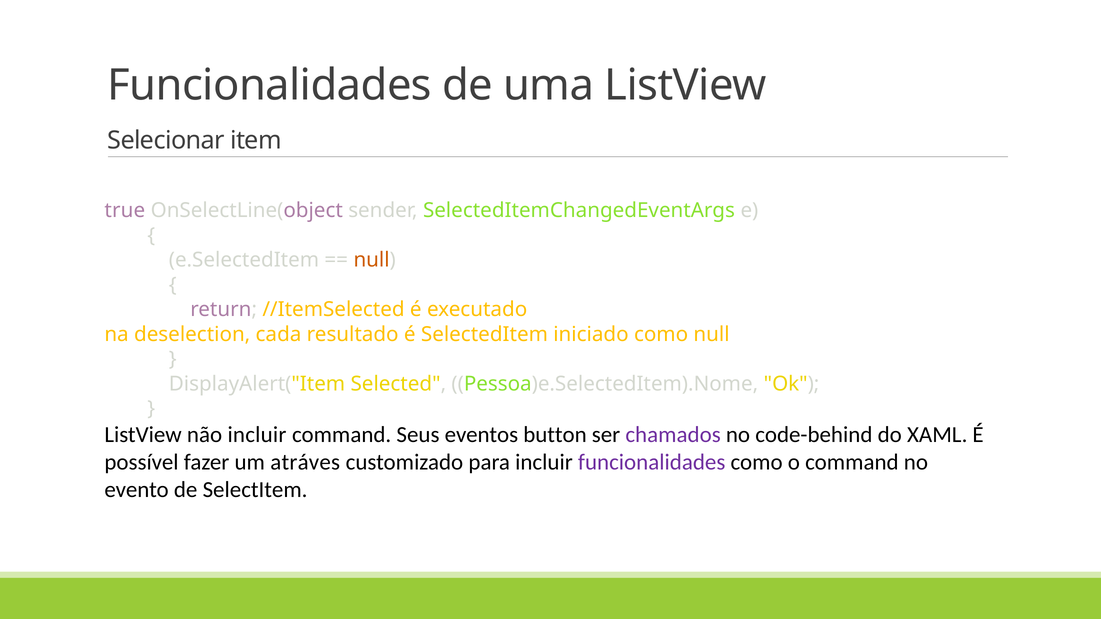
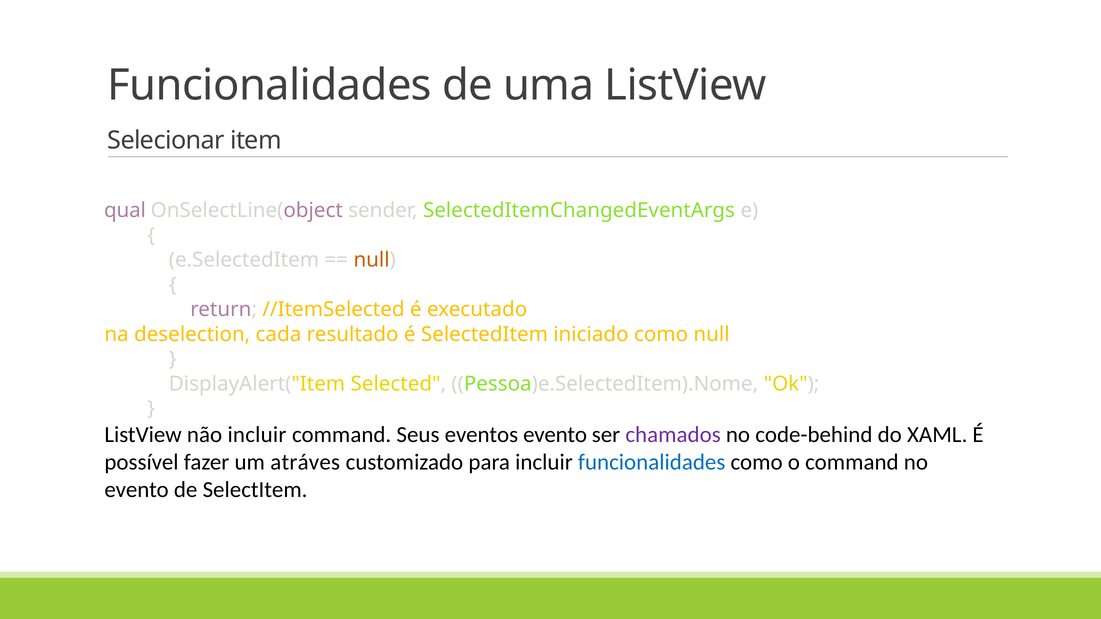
true: true -> qual (125, 211)
eventos button: button -> evento (555, 435)
funcionalidades colour: purple -> blue (652, 463)
